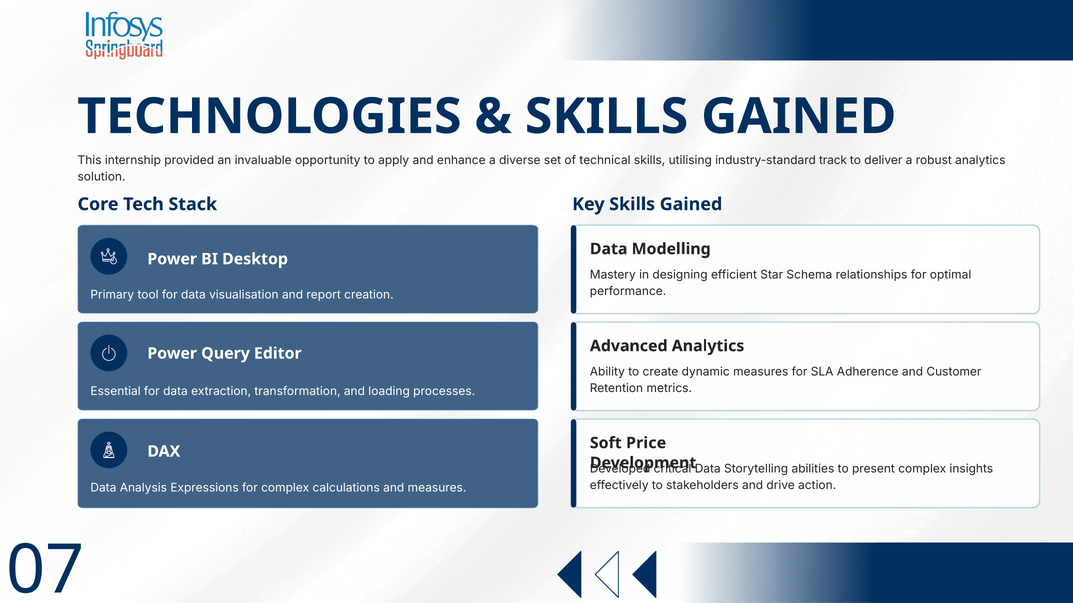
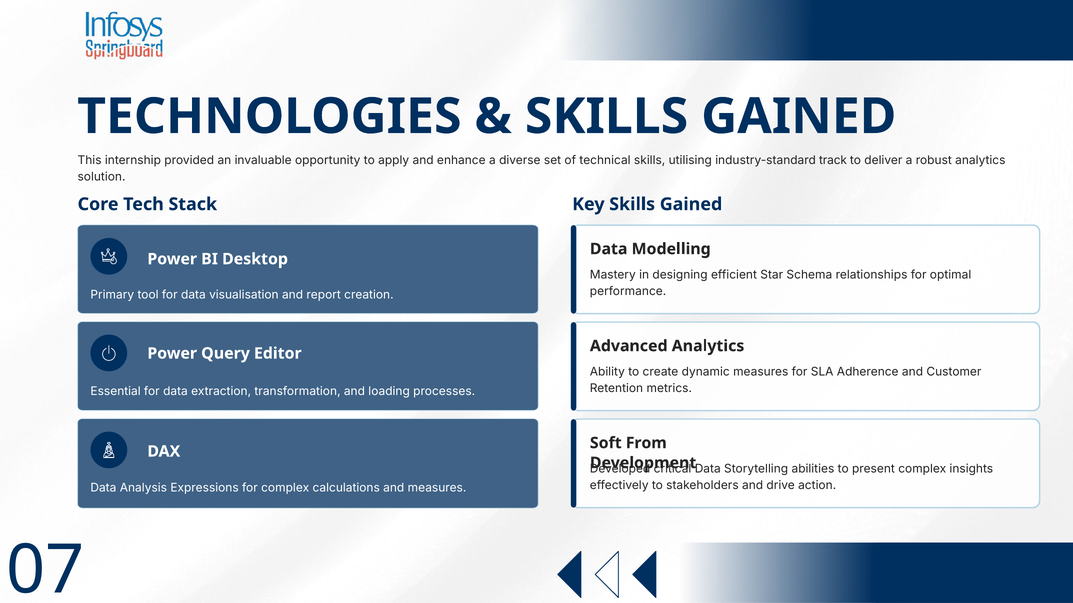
Price: Price -> From (646, 443)
